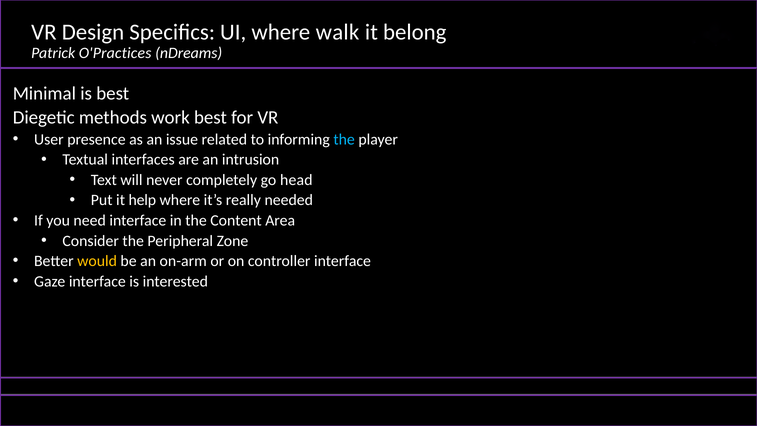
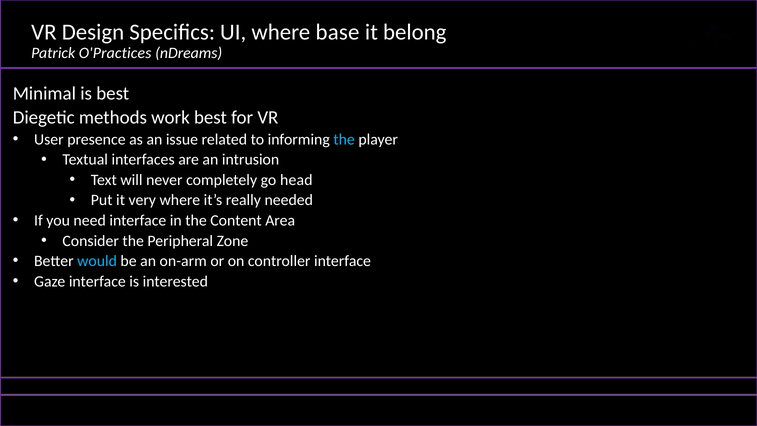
walk: walk -> base (337, 32)
help: help -> very (142, 200)
would colour: yellow -> light blue (97, 261)
